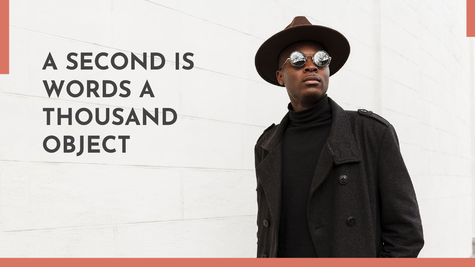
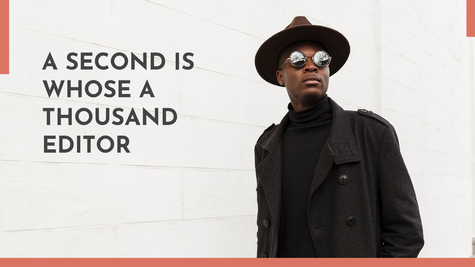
WORDS: WORDS -> WHOSE (87, 90)
OBJECT: OBJECT -> EDITOR (86, 145)
